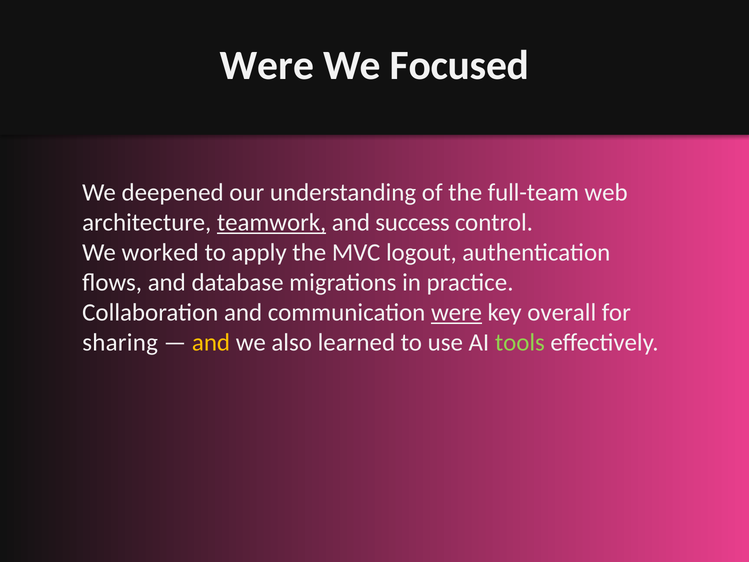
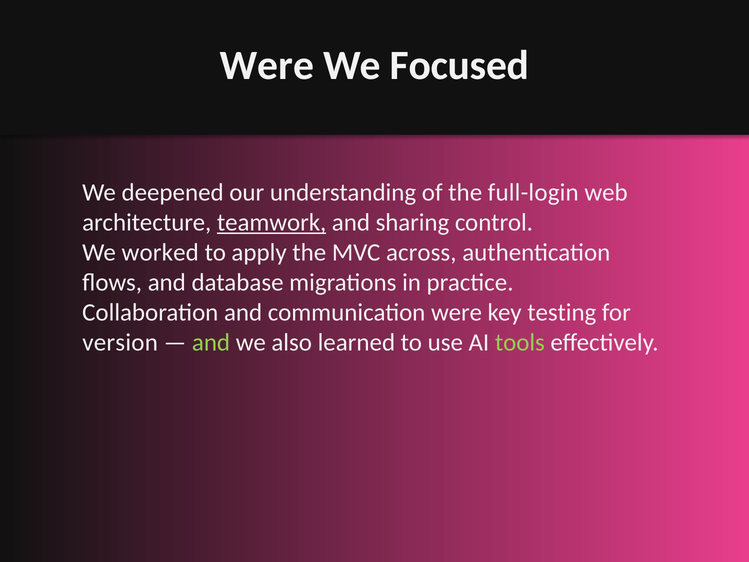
full-team: full-team -> full-login (533, 193)
success: success -> sharing (412, 223)
logout: logout -> across (421, 253)
were underline: present -> none (457, 313)
overall: overall -> testing (562, 313)
sharing: sharing -> version (120, 342)
and colour: yellow -> light green (211, 342)
